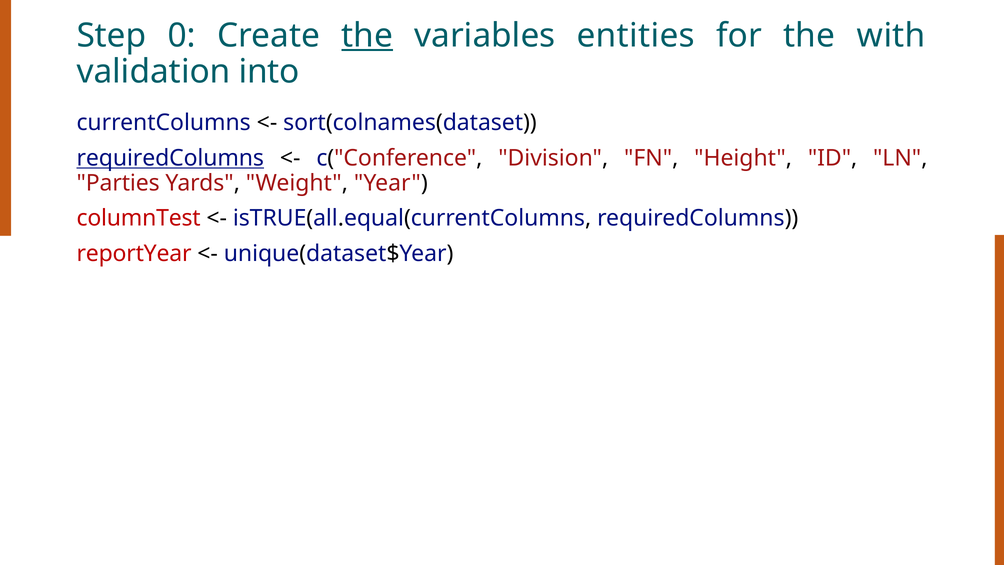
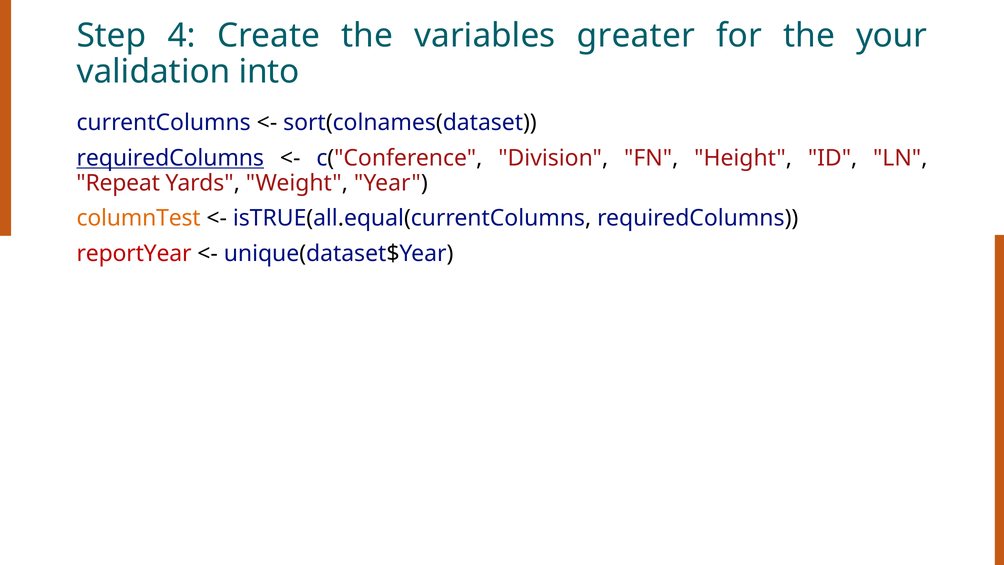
0: 0 -> 4 (182, 36)
the underline: present -> none (367, 36)
entities: entities -> greater (636, 36)
with: with -> your (892, 36)
Parties: Parties -> Repeat (118, 183)
columnTest colour: red -> orange (139, 218)
